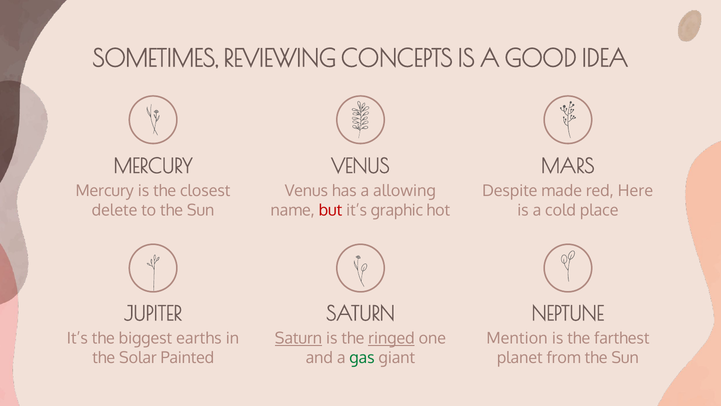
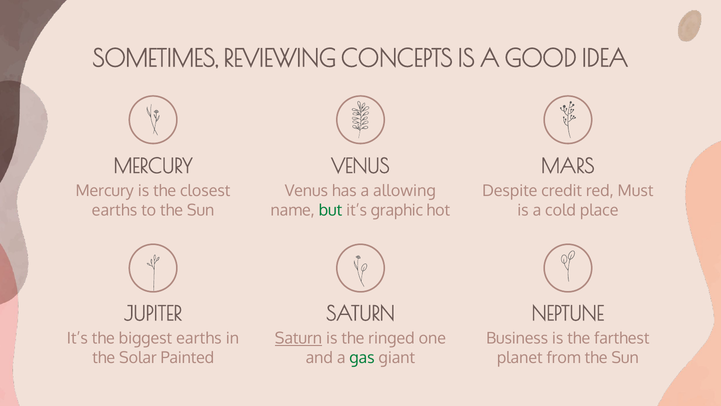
made: made -> credit (562, 191)
Here: Here -> Must (636, 191)
delete: delete -> earths (114, 210)
but colour: red -> green (330, 210)
ringed underline: present -> none (391, 338)
Mention: Mention -> Business (517, 338)
